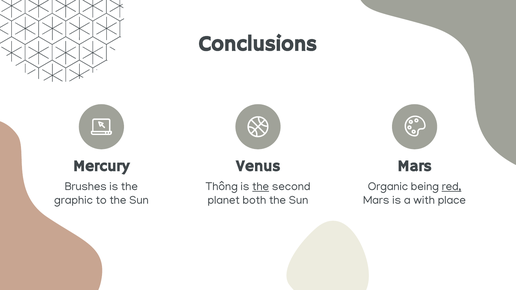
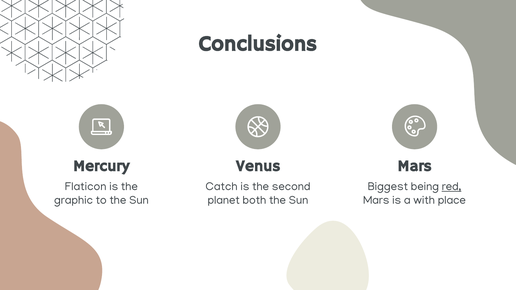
Brushes: Brushes -> Flaticon (86, 187)
Thông: Thông -> Catch (222, 187)
the underline: present -> none (261, 187)
Organic: Organic -> Biggest (388, 187)
